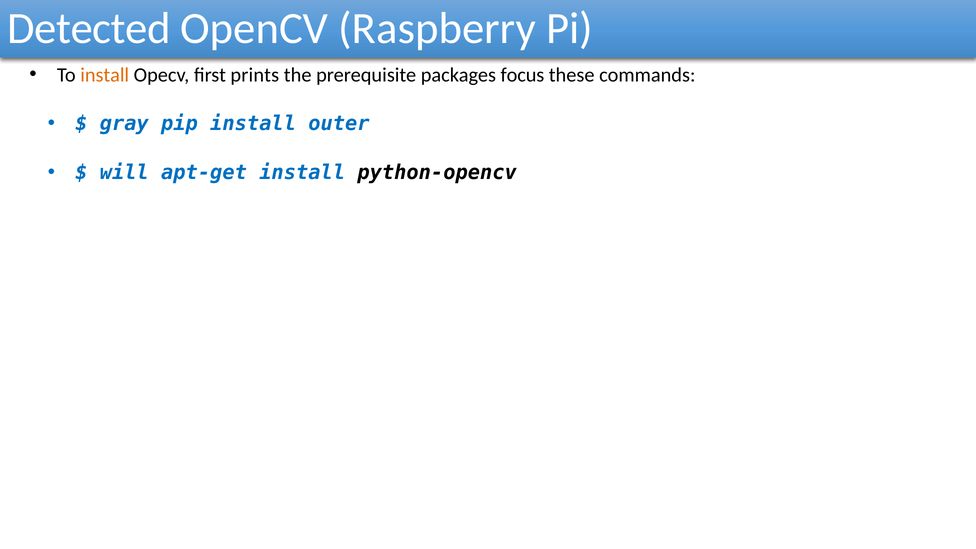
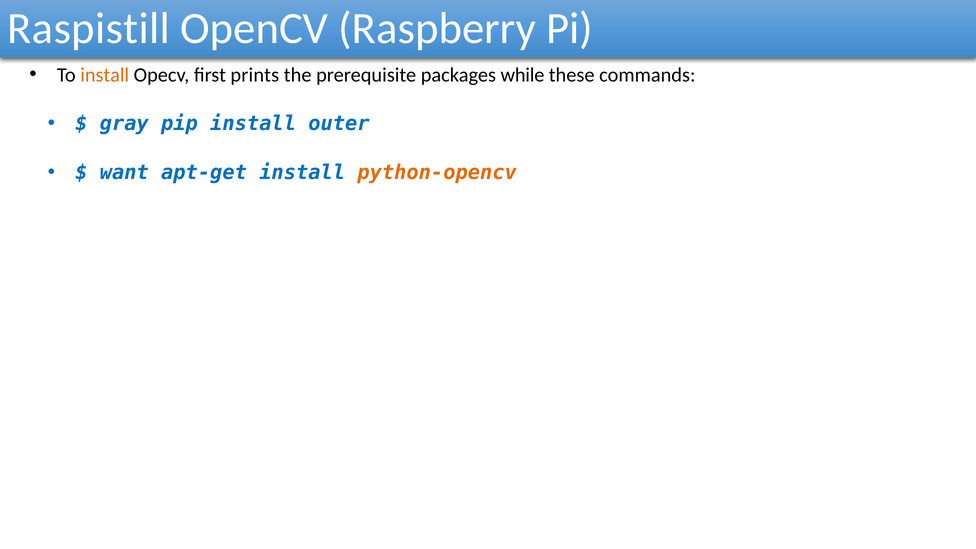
Detected: Detected -> Raspistill (89, 29)
focus: focus -> while (522, 75)
will: will -> want (124, 173)
python-opencv colour: black -> orange (437, 173)
